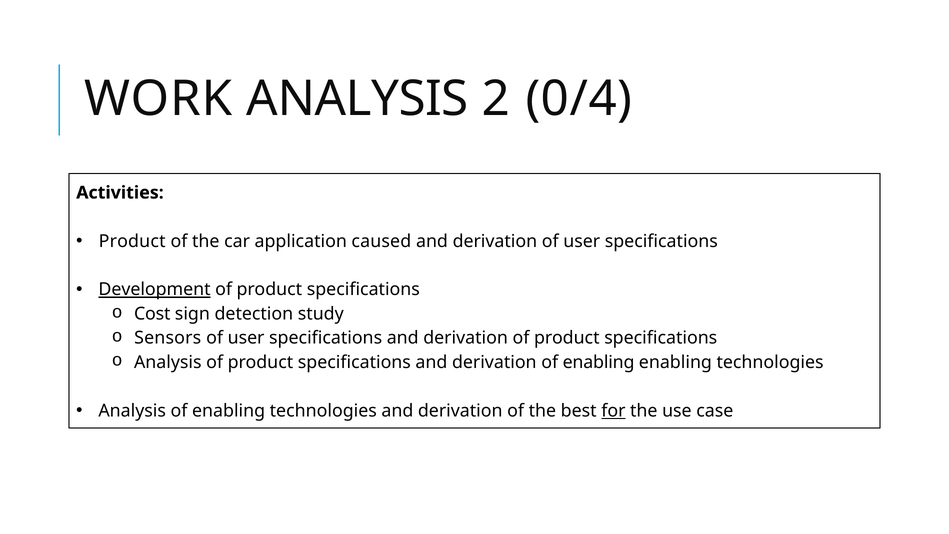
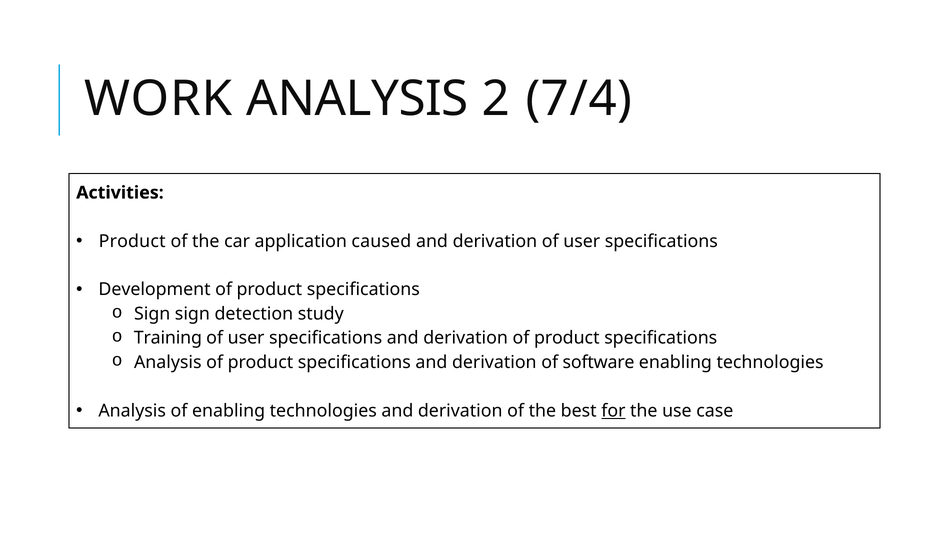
0/4: 0/4 -> 7/4 (579, 99)
Development underline: present -> none (155, 289)
Cost: Cost -> Sign (152, 314)
Sensors: Sensors -> Training (168, 338)
derivation of enabling: enabling -> software (599, 362)
